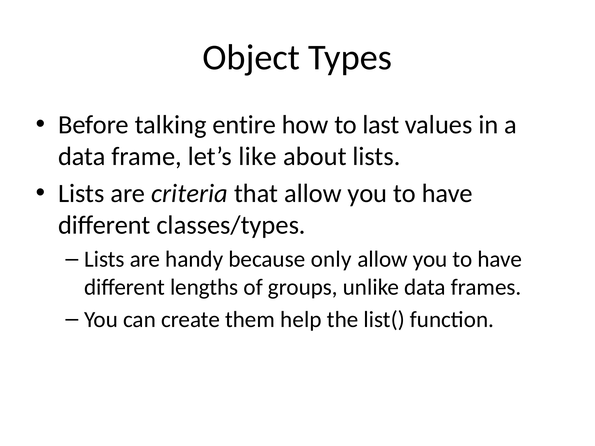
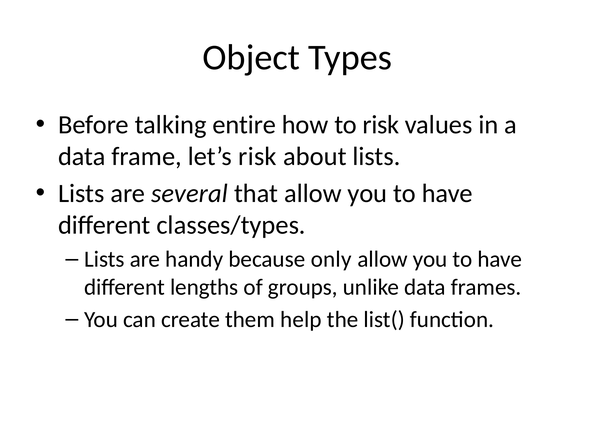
to last: last -> risk (381, 125)
let’s like: like -> risk (257, 157)
criteria: criteria -> several (189, 194)
